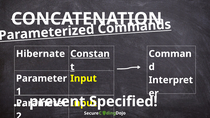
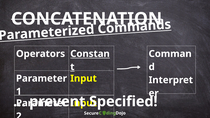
Hibernate: Hibernate -> Operators (41, 54)
